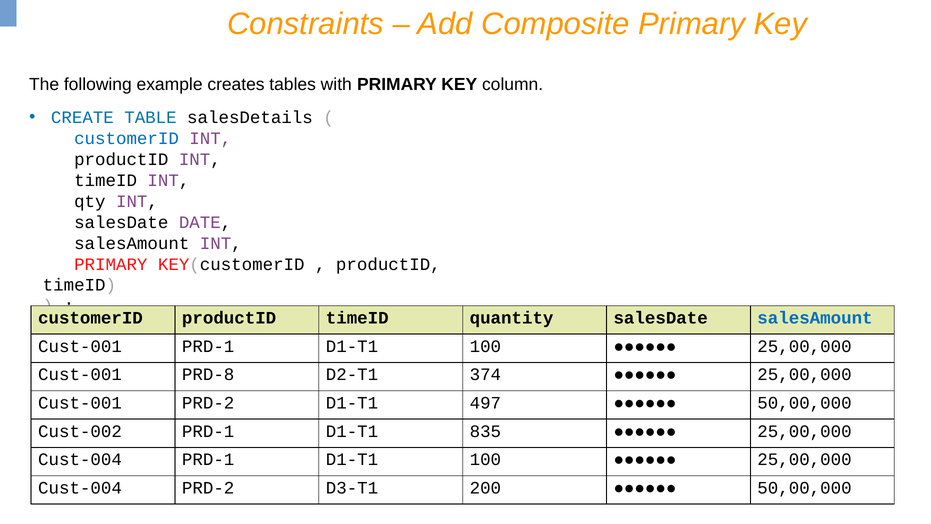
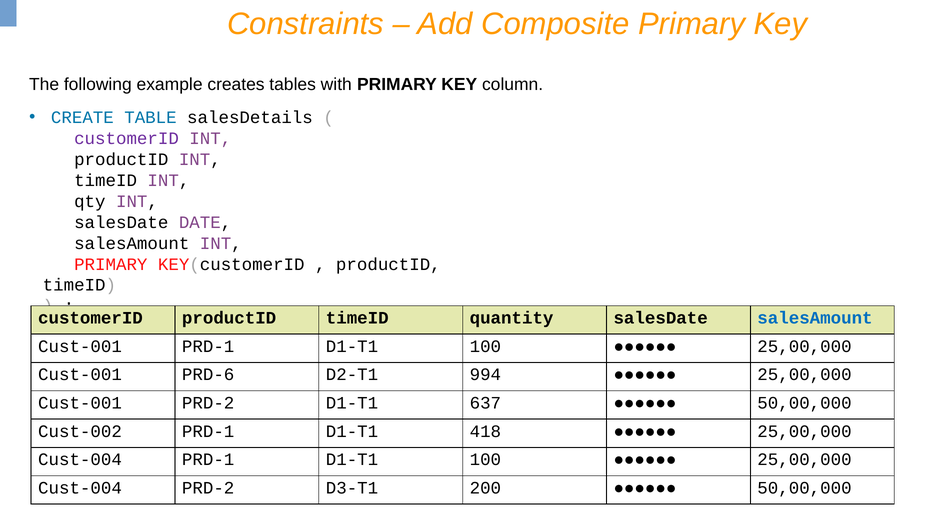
customerID colour: blue -> purple (127, 138)
PRD-8: PRD-8 -> PRD-6 (208, 374)
374: 374 -> 994 (485, 374)
497: 497 -> 637 (485, 403)
835: 835 -> 418 (485, 431)
